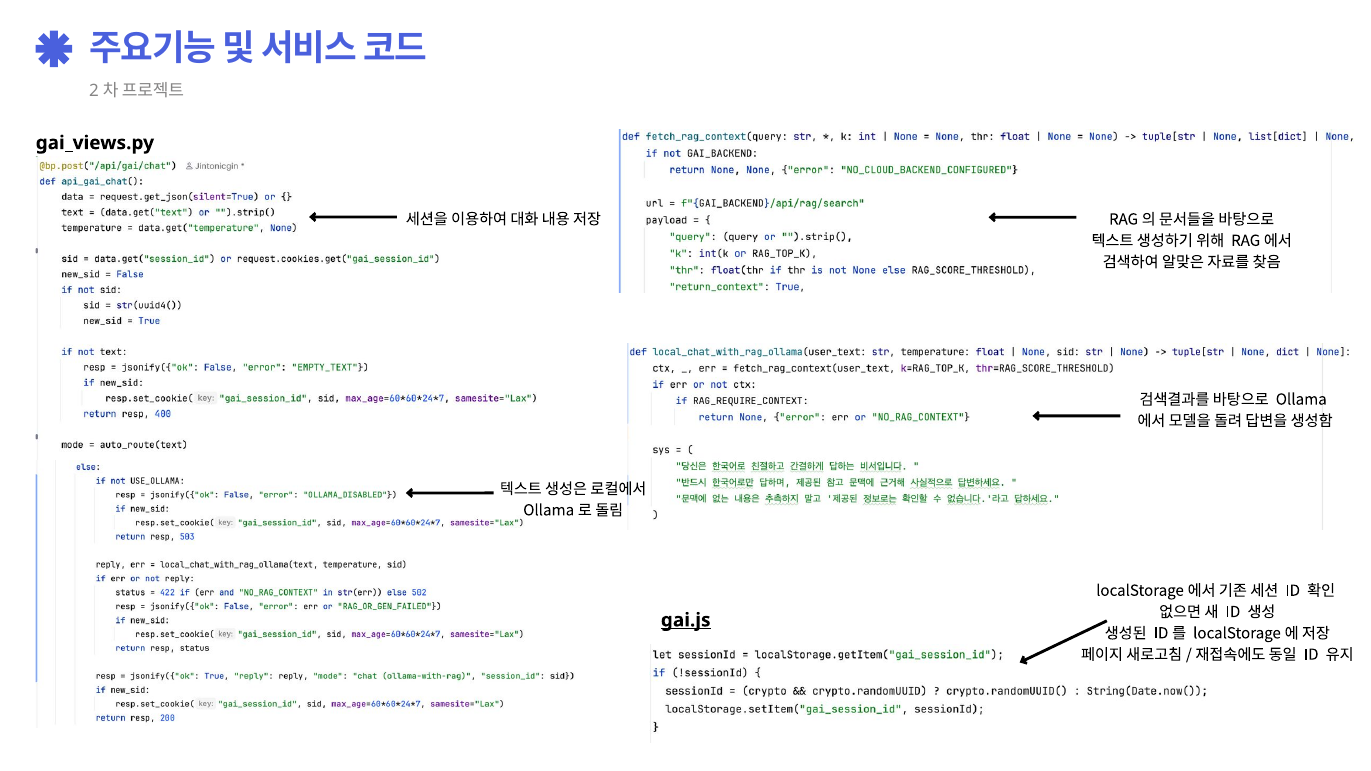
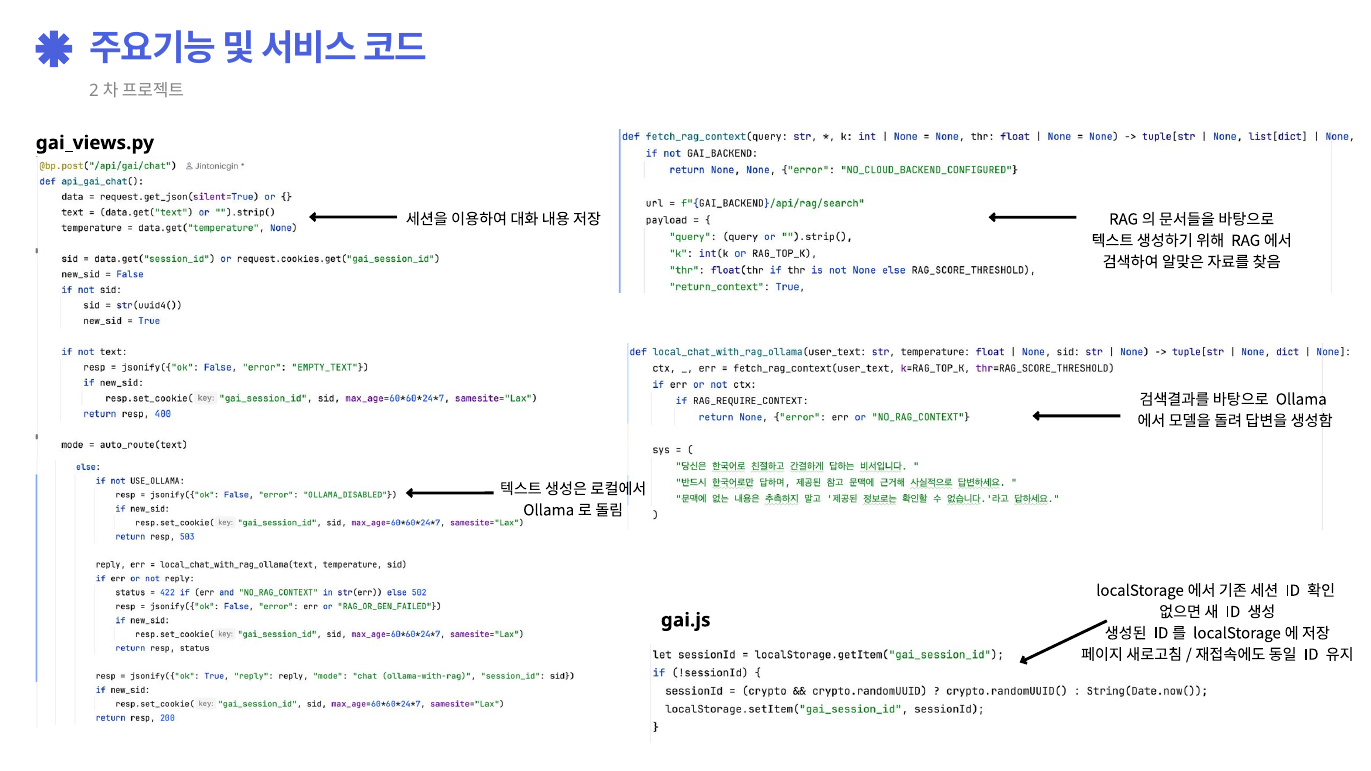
gai.js underline: present -> none (686, 620)
